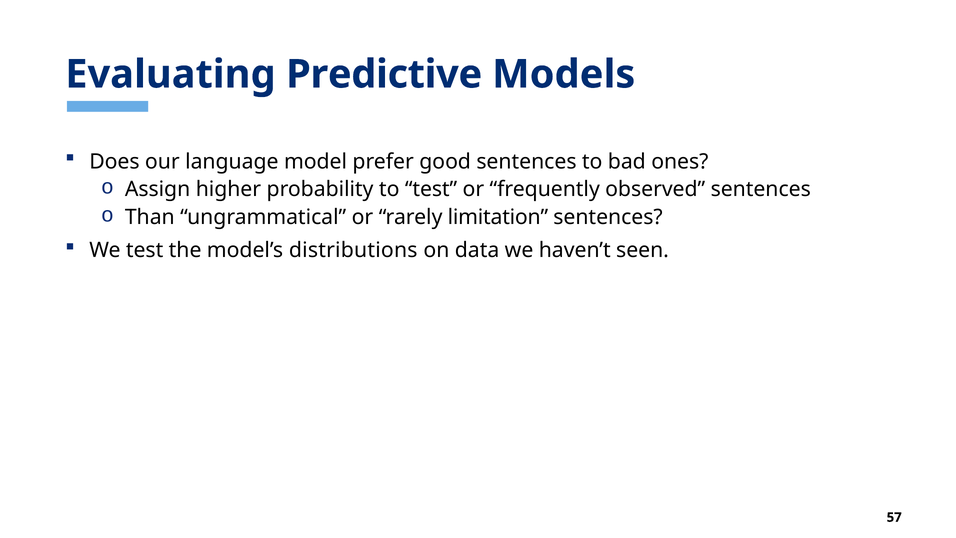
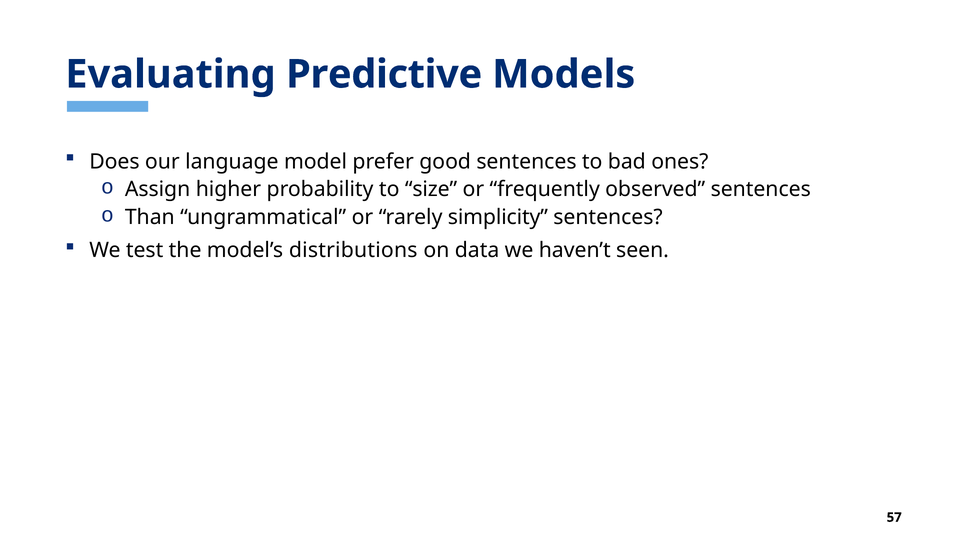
to test: test -> size (431, 189)
limitation: limitation -> simplicity (498, 217)
